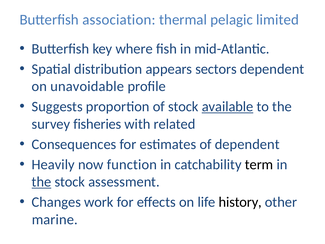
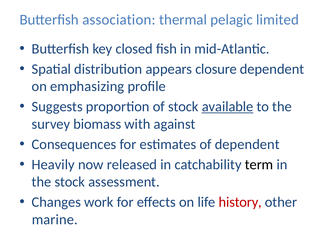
where: where -> closed (134, 49)
sectors: sectors -> closure (216, 69)
unavoidable: unavoidable -> emphasizing (87, 86)
fisheries: fisheries -> biomass (97, 124)
related: related -> against (175, 124)
function: function -> released (132, 164)
the underline: present -> none (41, 182)
history colour: black -> red (240, 202)
